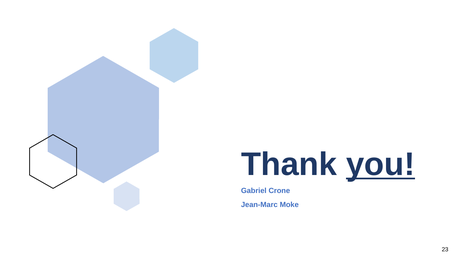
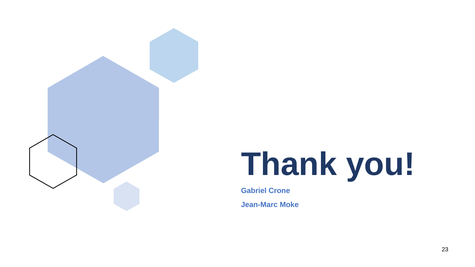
you underline: present -> none (381, 165)
